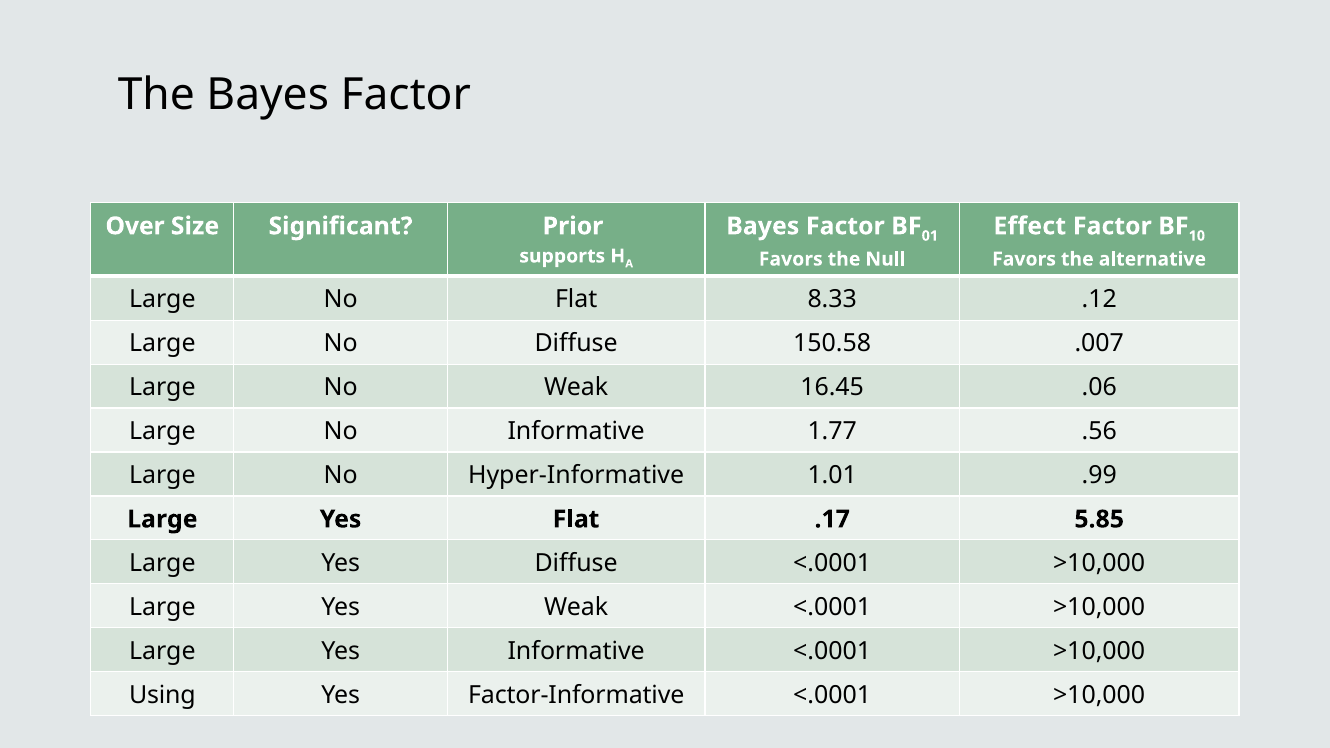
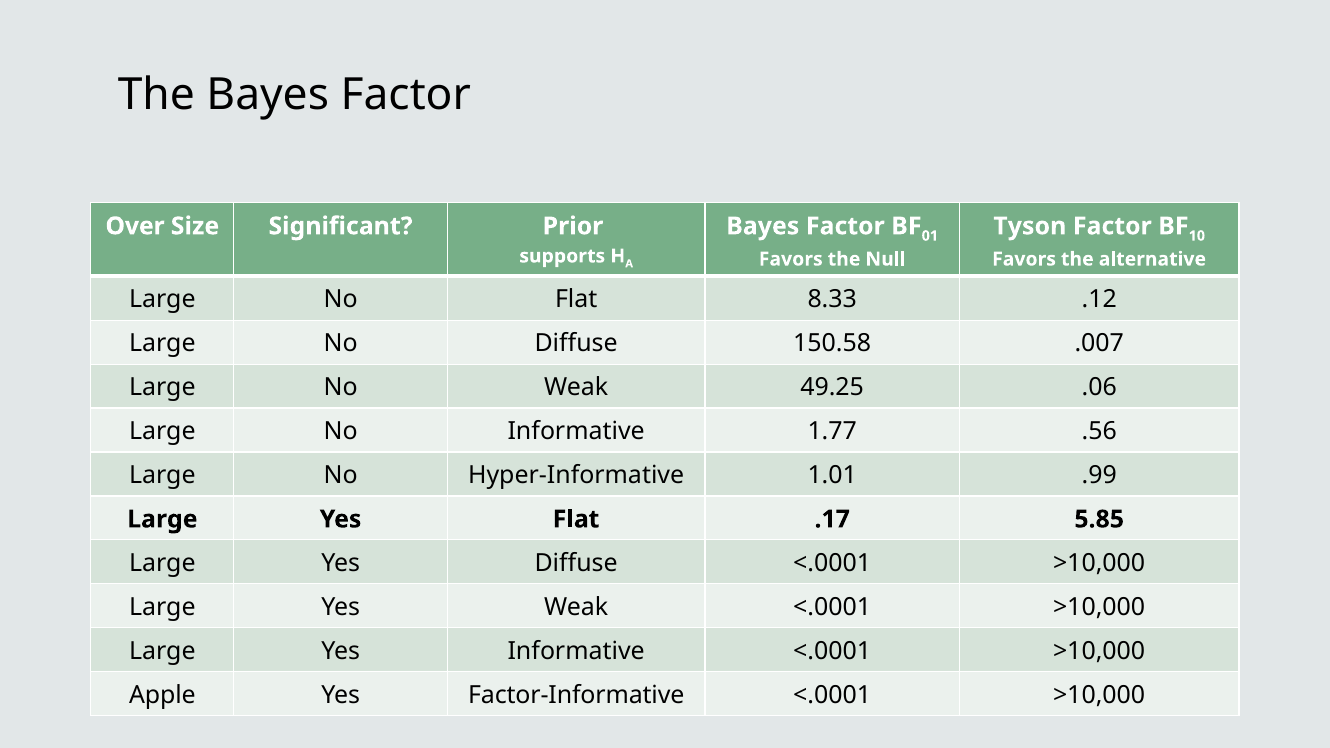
Effect: Effect -> Tyson (1030, 226)
16.45: 16.45 -> 49.25 (832, 388)
Using: Using -> Apple (162, 695)
